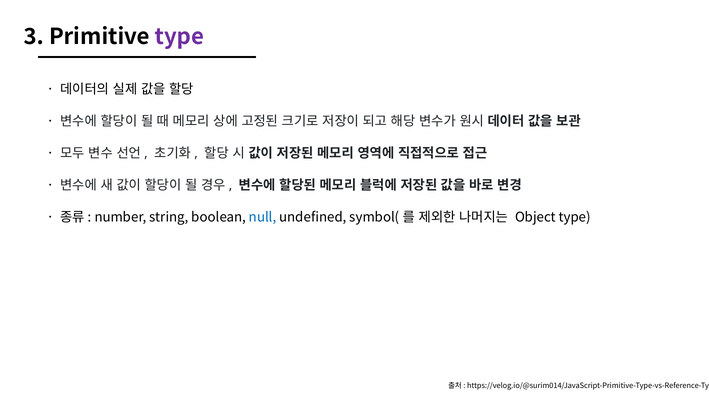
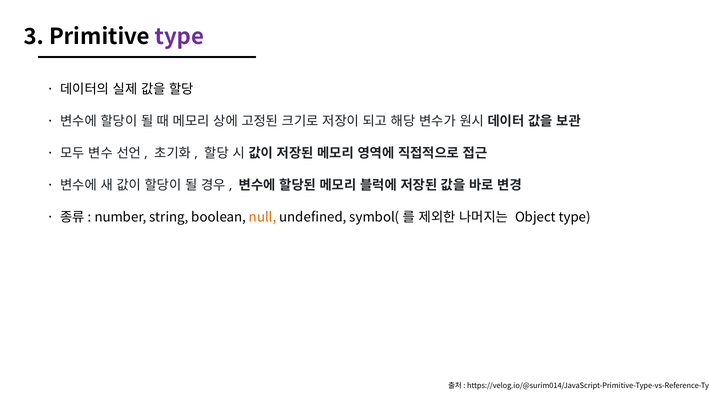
null colour: blue -> orange (263, 217)
